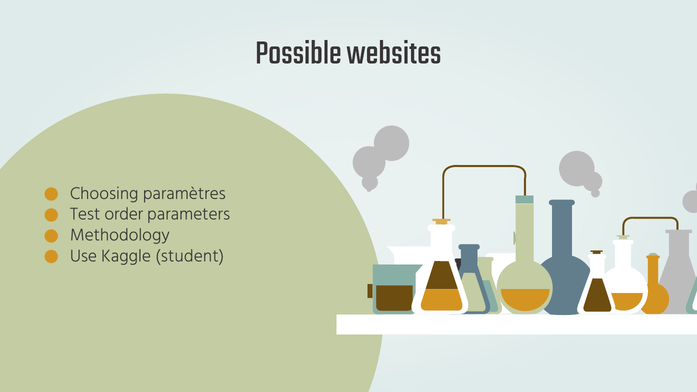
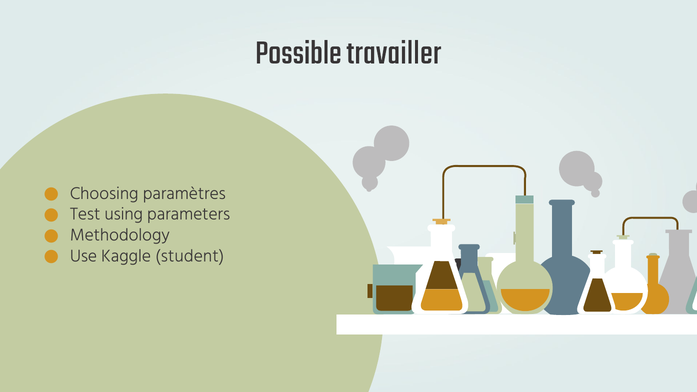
websites: websites -> travailler (394, 52)
order: order -> using (124, 214)
